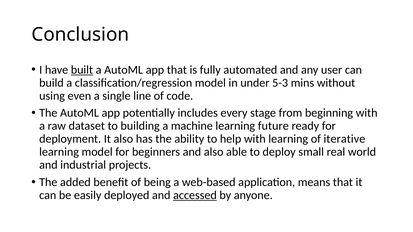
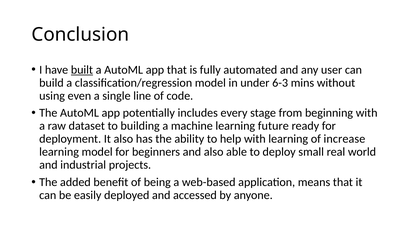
5-3: 5-3 -> 6-3 (280, 83)
iterative: iterative -> increase (344, 139)
accessed underline: present -> none (195, 196)
